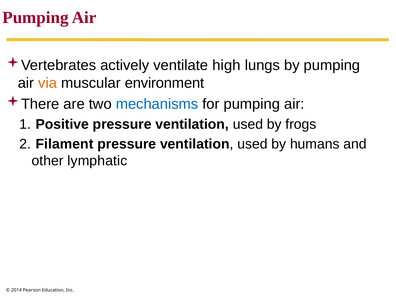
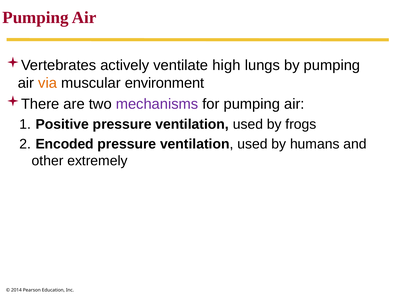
mechanisms colour: blue -> purple (157, 104)
Filament: Filament -> Encoded (65, 144)
lymphatic: lymphatic -> extremely (97, 161)
